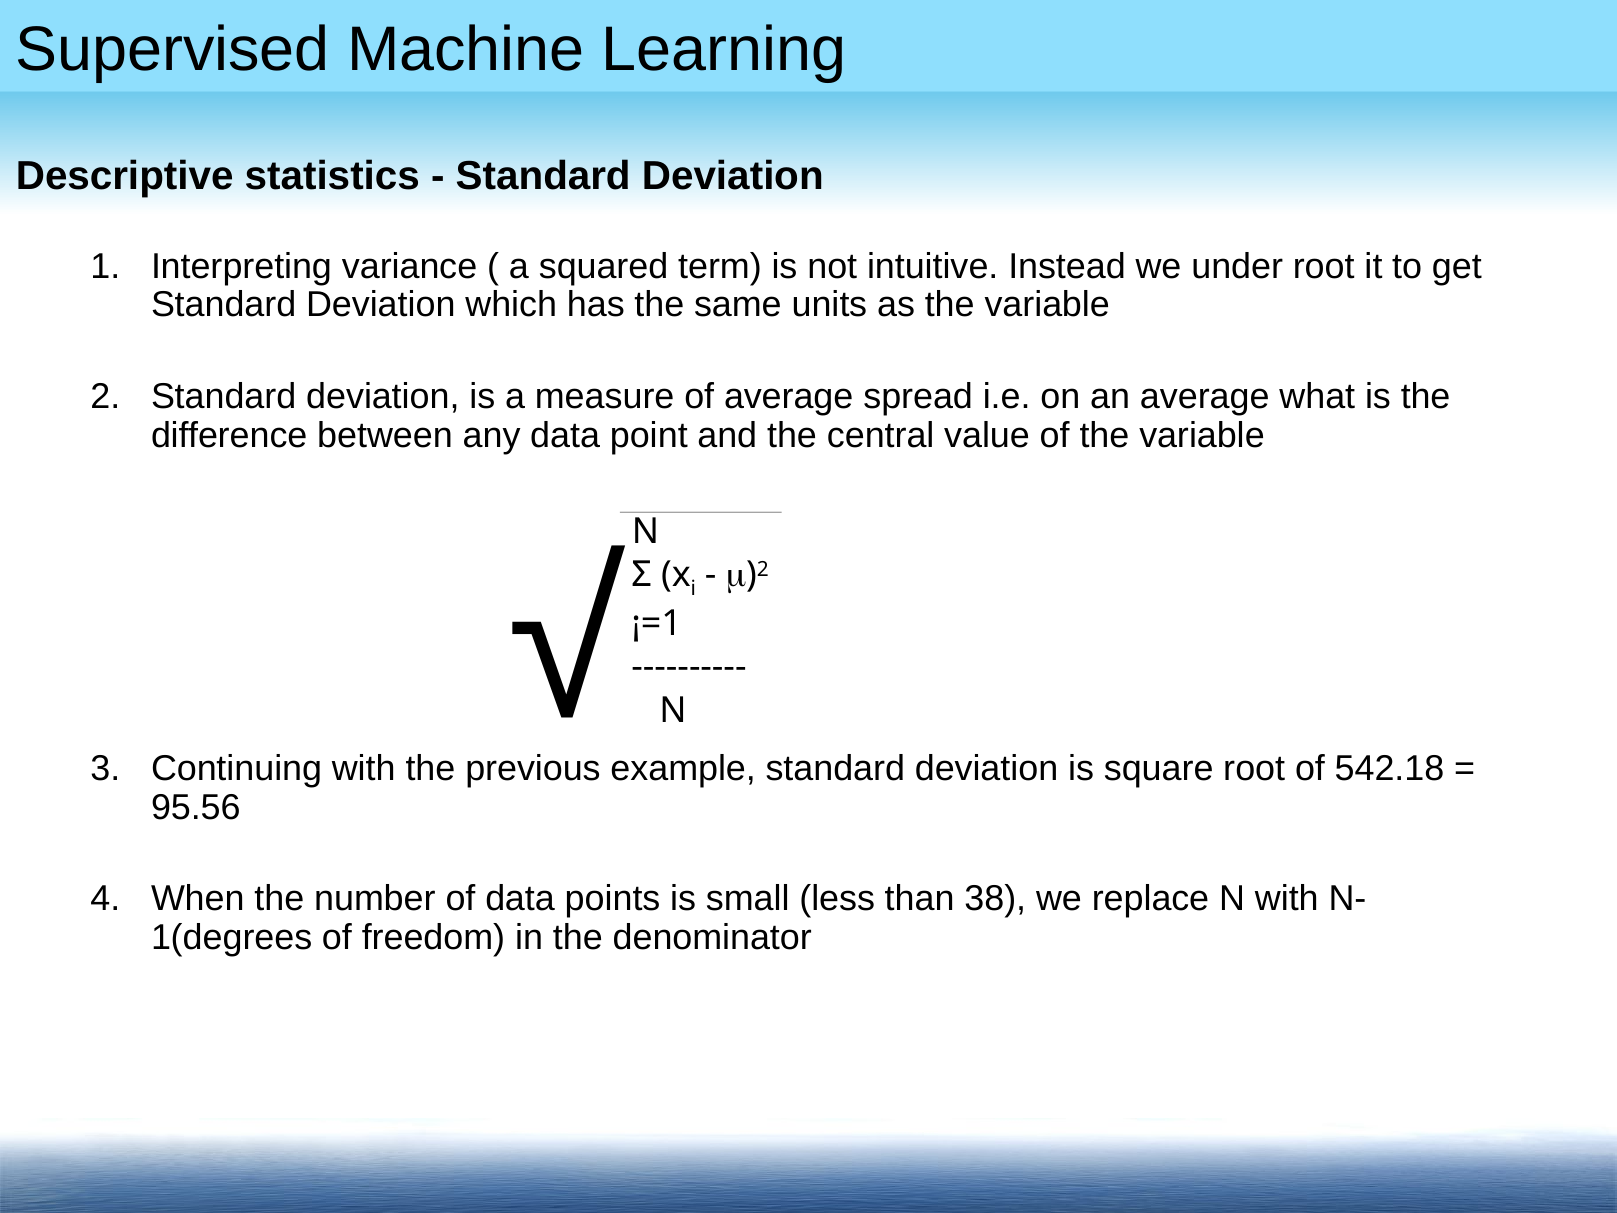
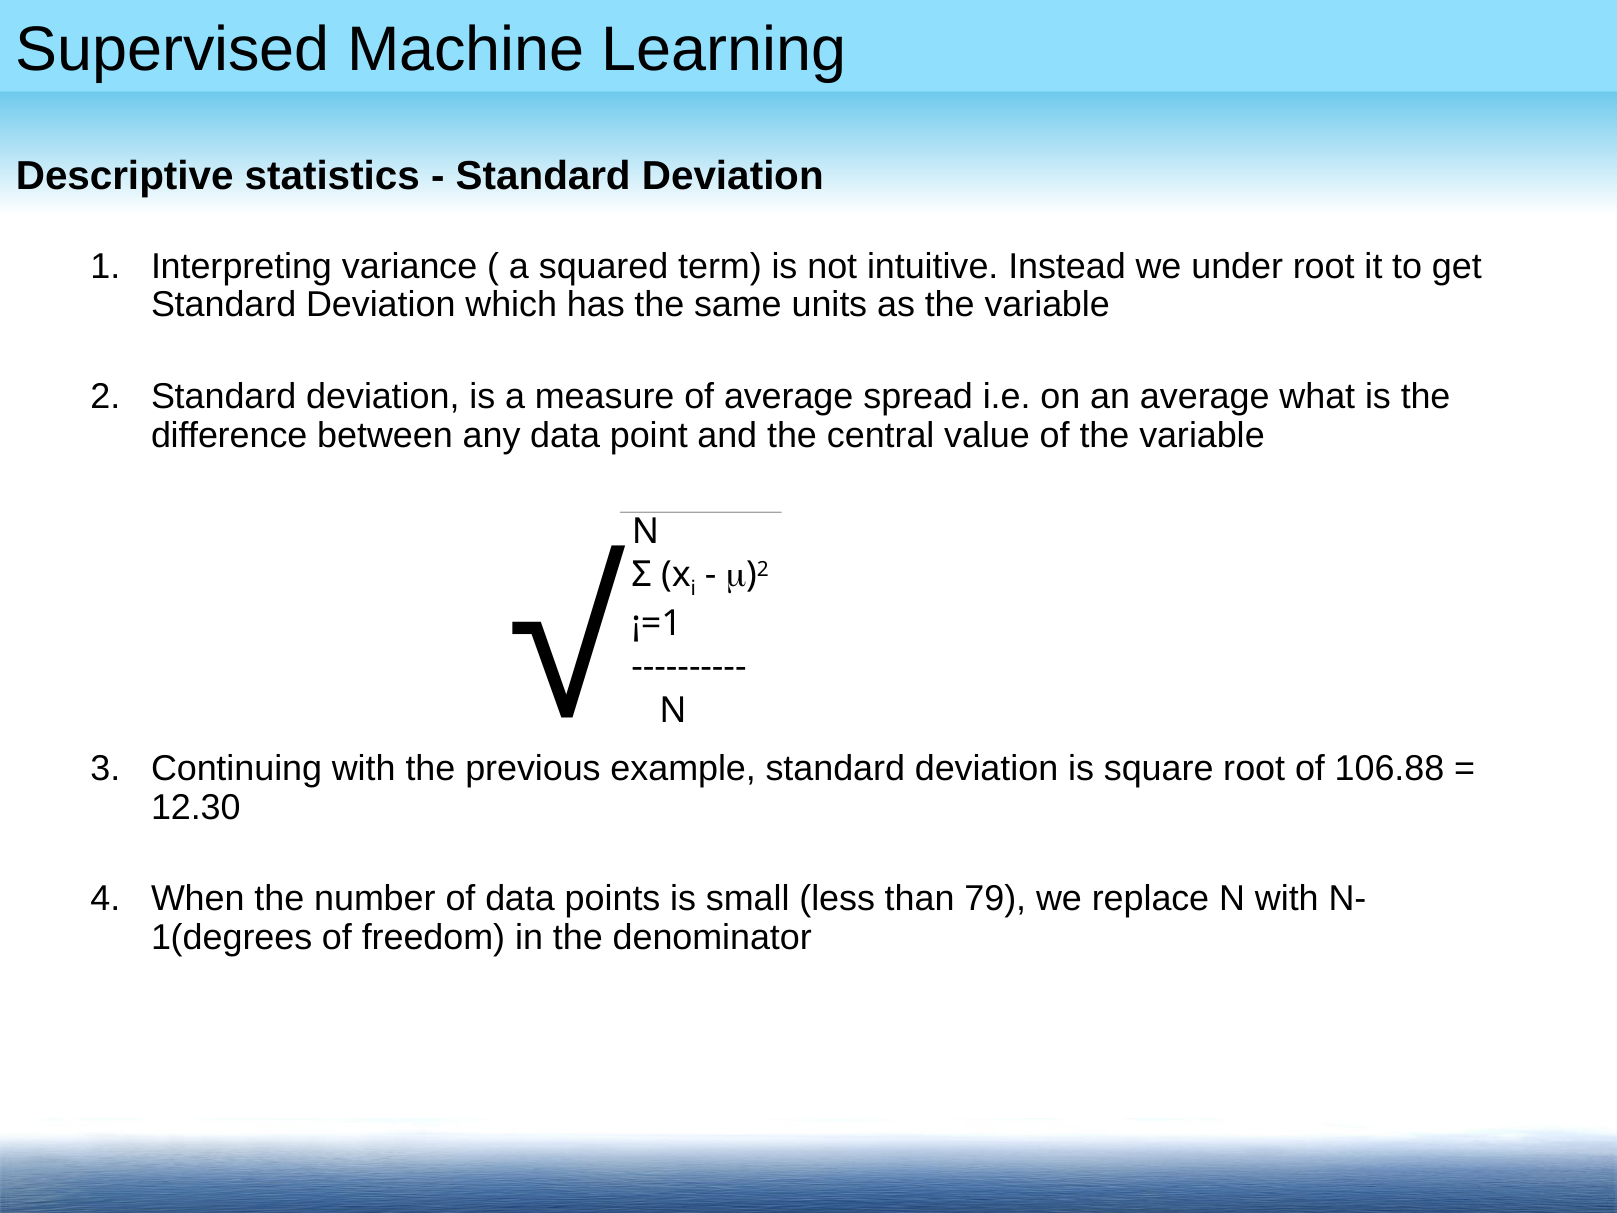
542.18: 542.18 -> 106.88 (1389, 768)
95.56: 95.56 -> 12.30 (196, 807)
38: 38 -> 79 (995, 899)
